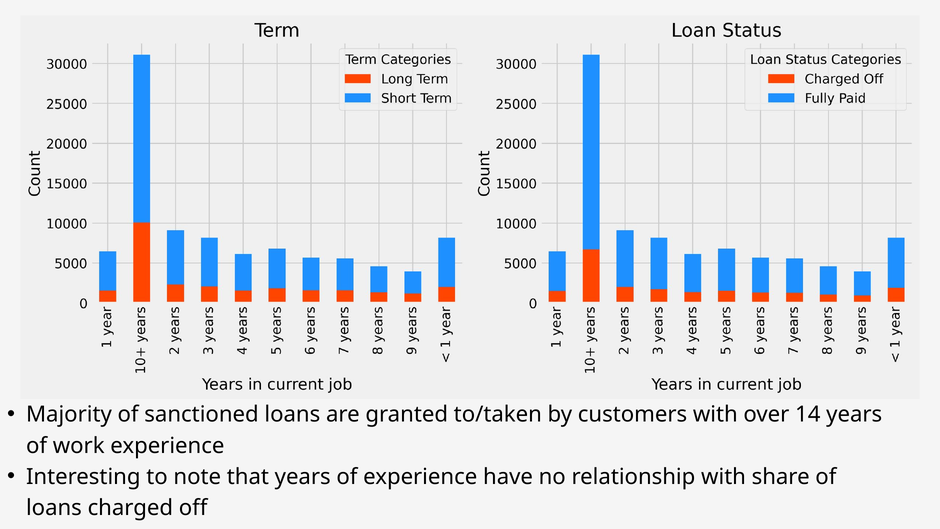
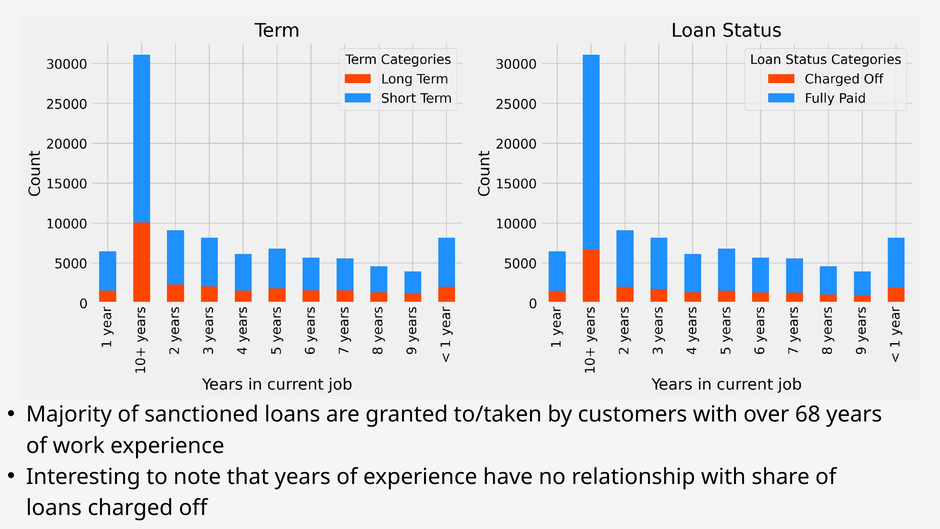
14: 14 -> 68 (808, 414)
